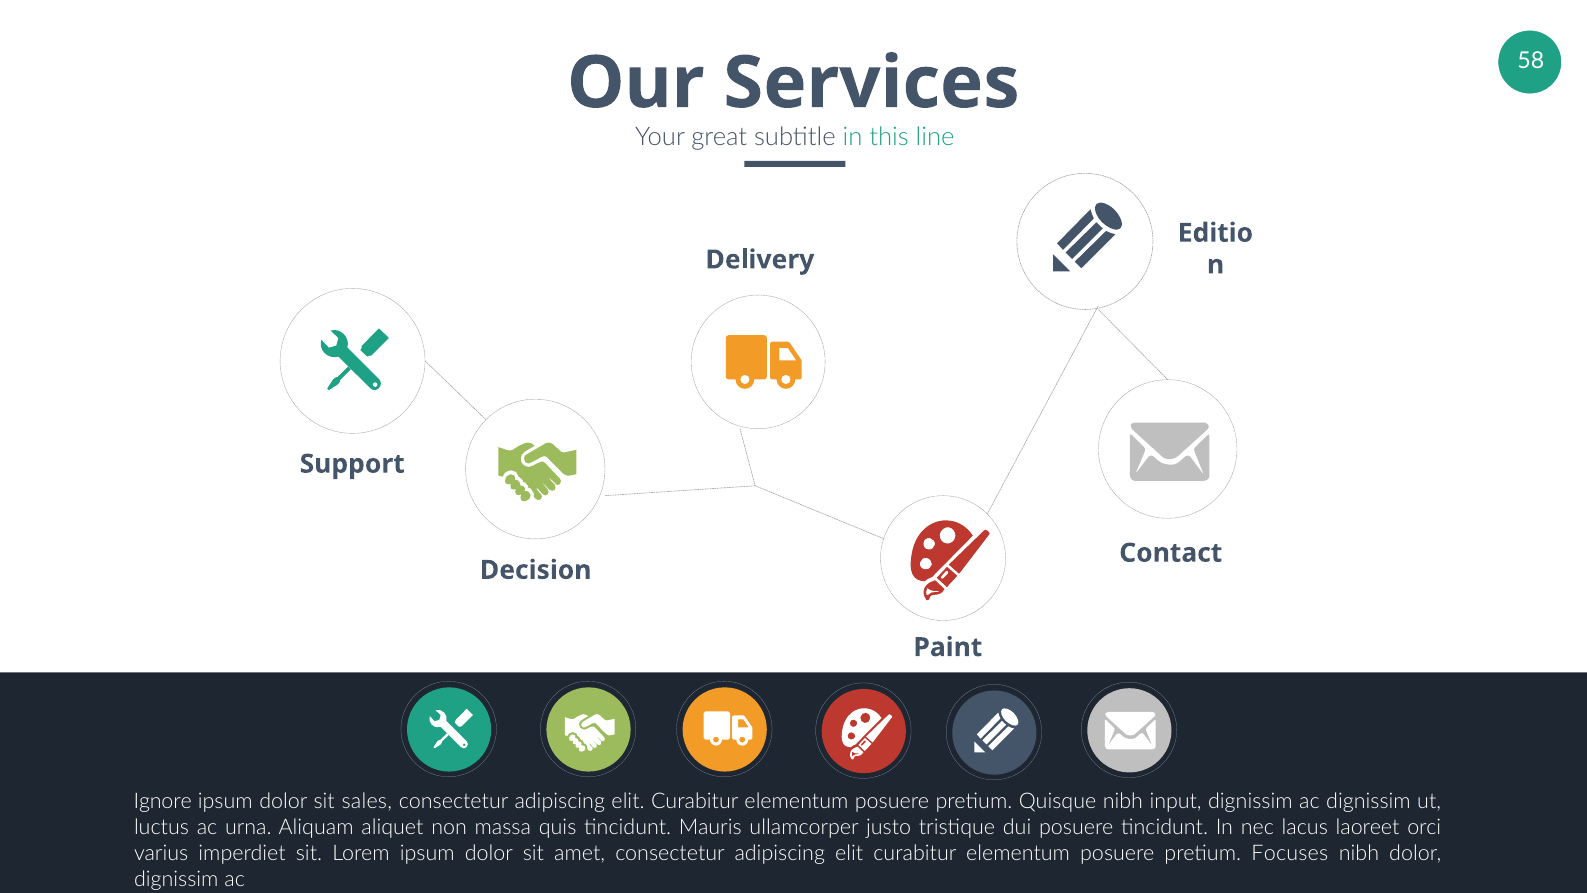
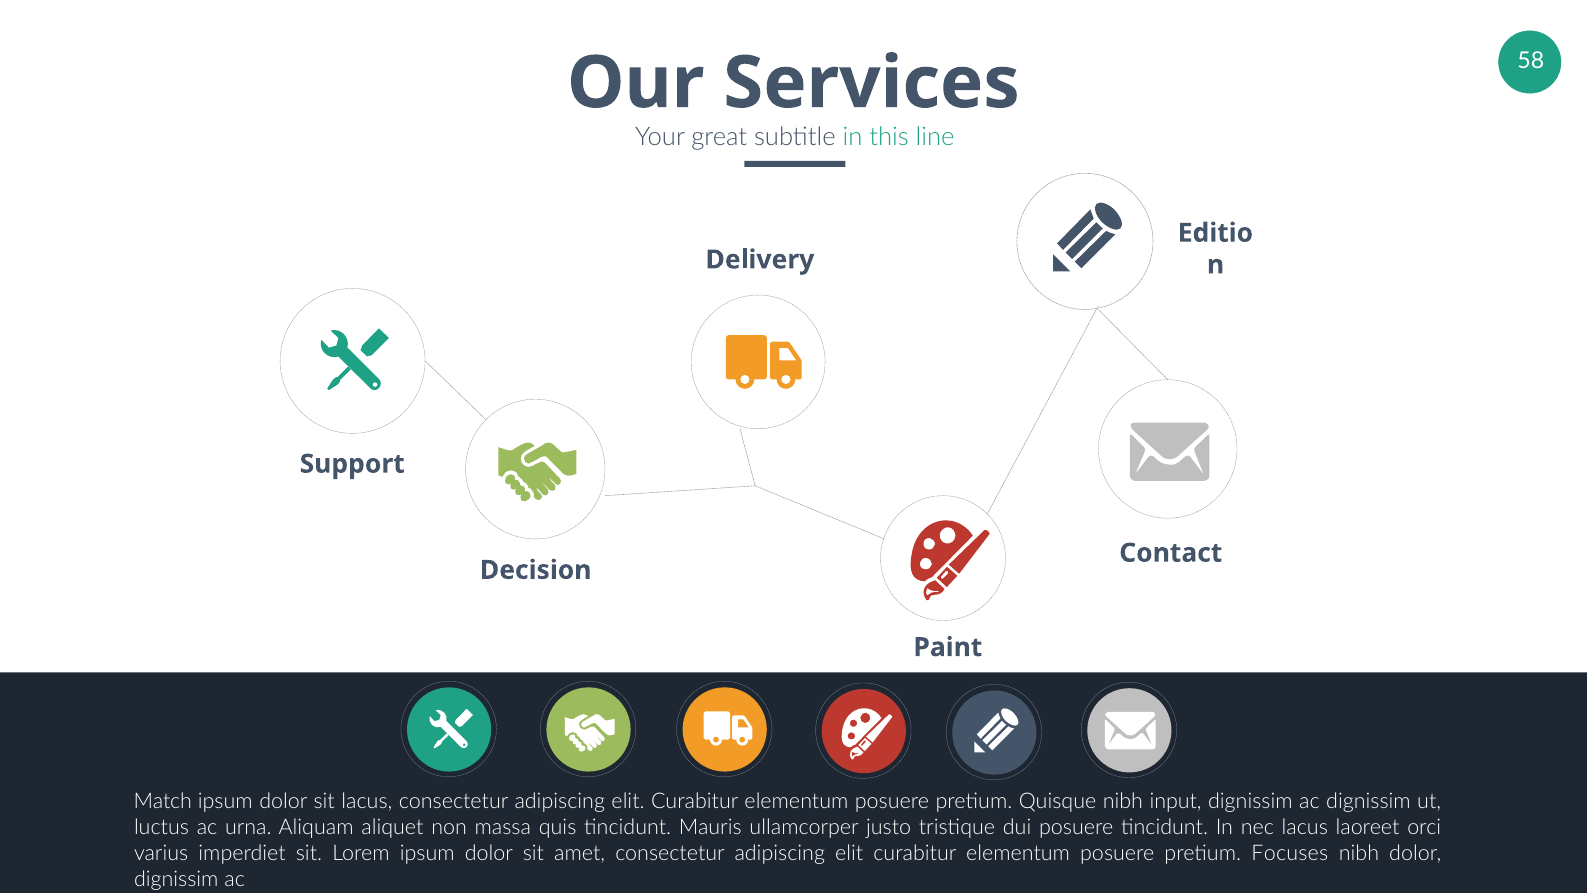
Ignore: Ignore -> Match (163, 802)
sit sales: sales -> lacus (367, 802)
